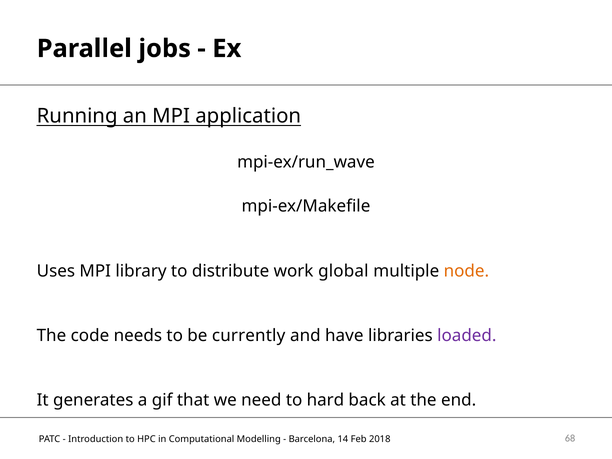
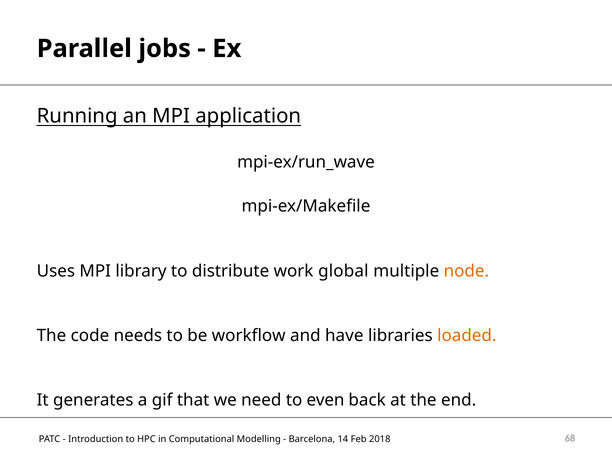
currently: currently -> workflow (249, 336)
loaded colour: purple -> orange (467, 336)
hard: hard -> even (325, 400)
